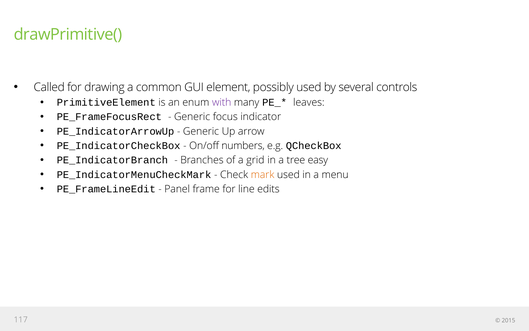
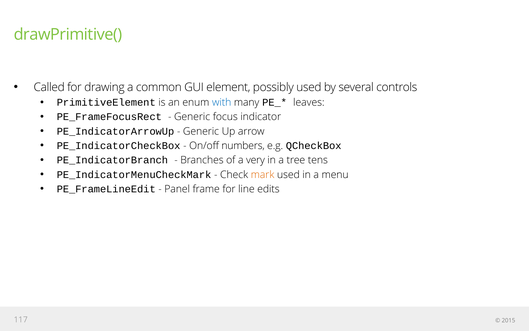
with colour: purple -> blue (222, 102)
grid: grid -> very (255, 160)
easy: easy -> tens (318, 160)
